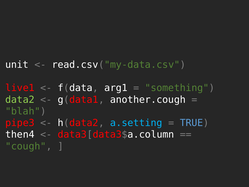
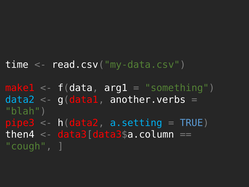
unit: unit -> time (17, 65)
live1: live1 -> make1 (20, 88)
data2 colour: light green -> light blue (20, 100)
another.cough: another.cough -> another.verbs (148, 100)
